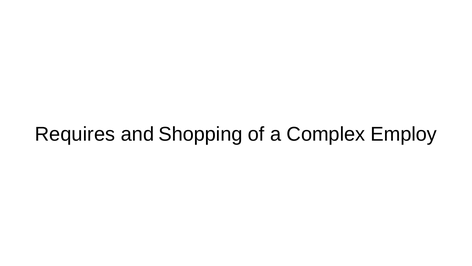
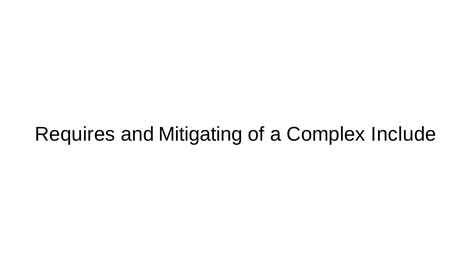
Shopping: Shopping -> Mitigating (201, 134)
Employ: Employ -> Include (404, 134)
